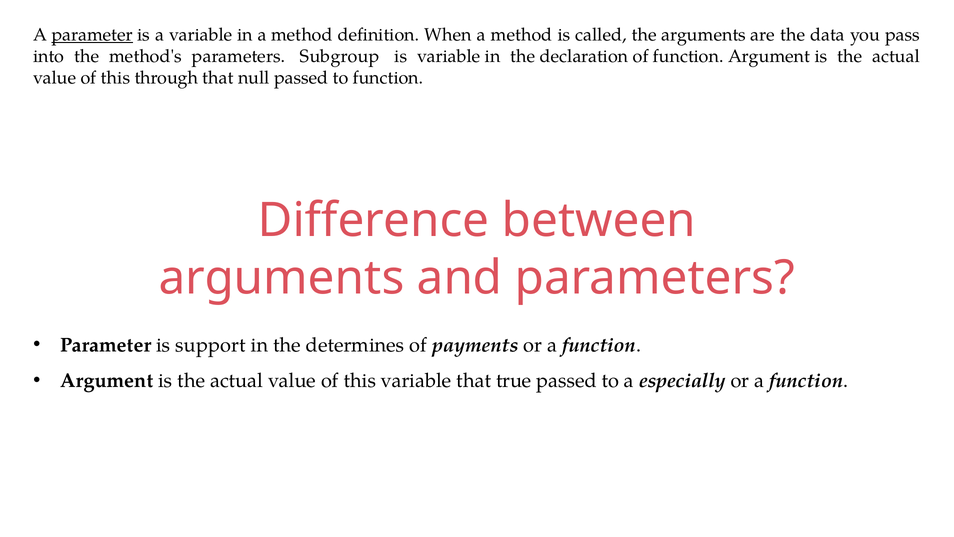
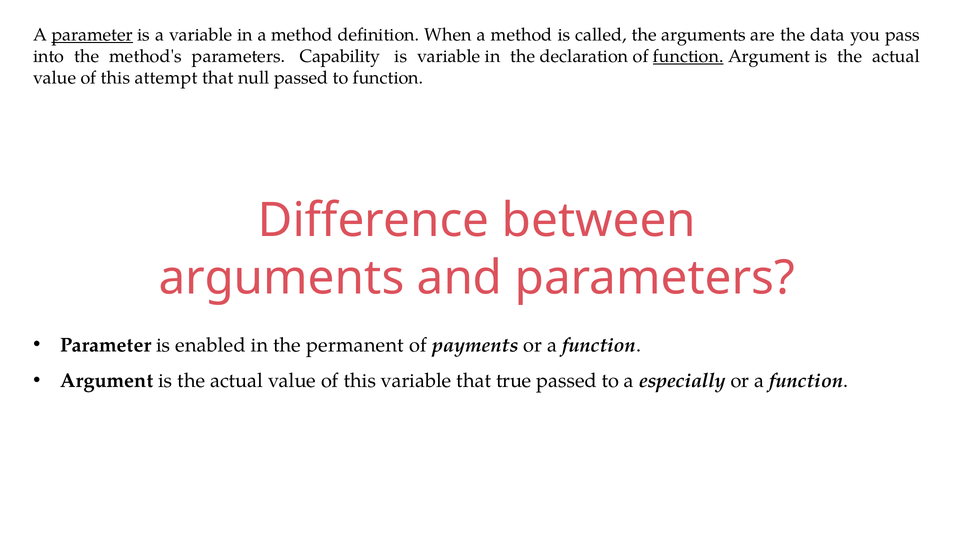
Subgroup: Subgroup -> Capability (340, 56)
function underline: none -> present (688, 56)
through: through -> attempt (166, 78)
support: support -> enabled (211, 345)
determines: determines -> permanent (355, 345)
